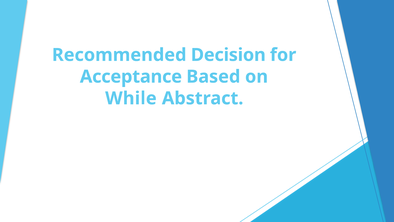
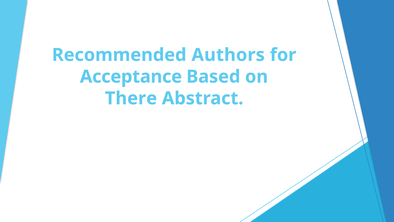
Decision: Decision -> Authors (228, 55)
While: While -> There (131, 98)
